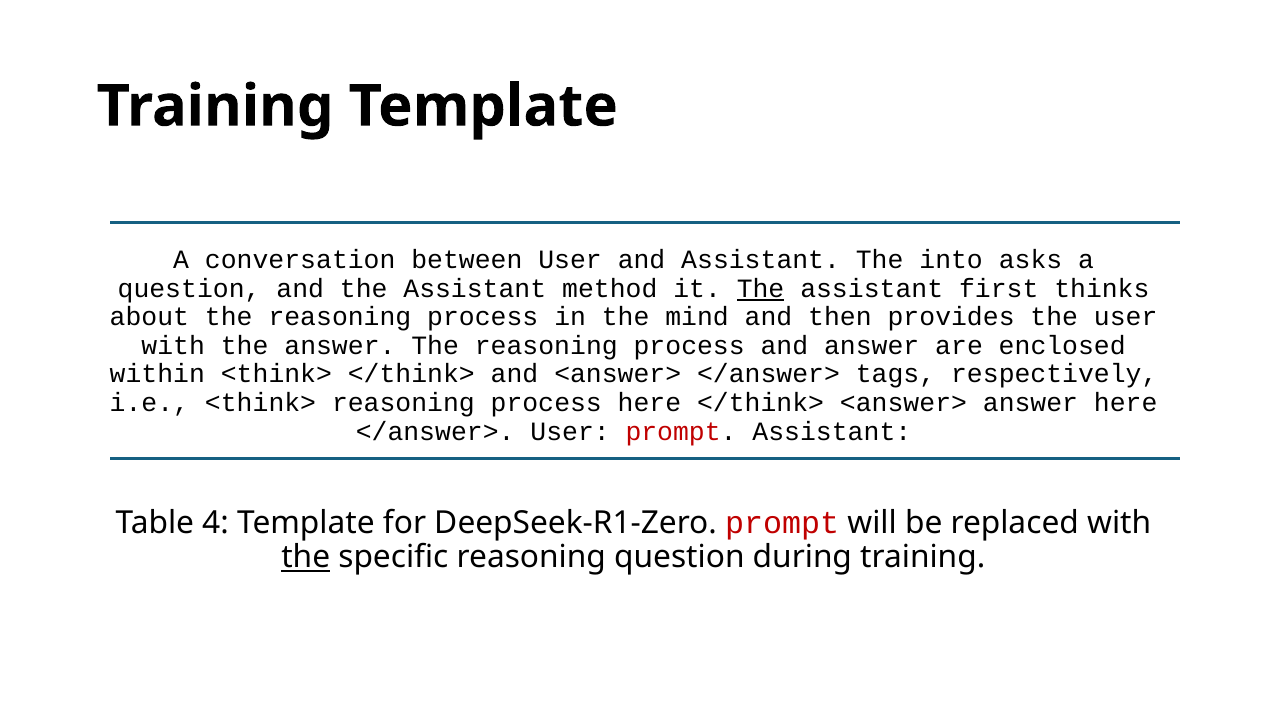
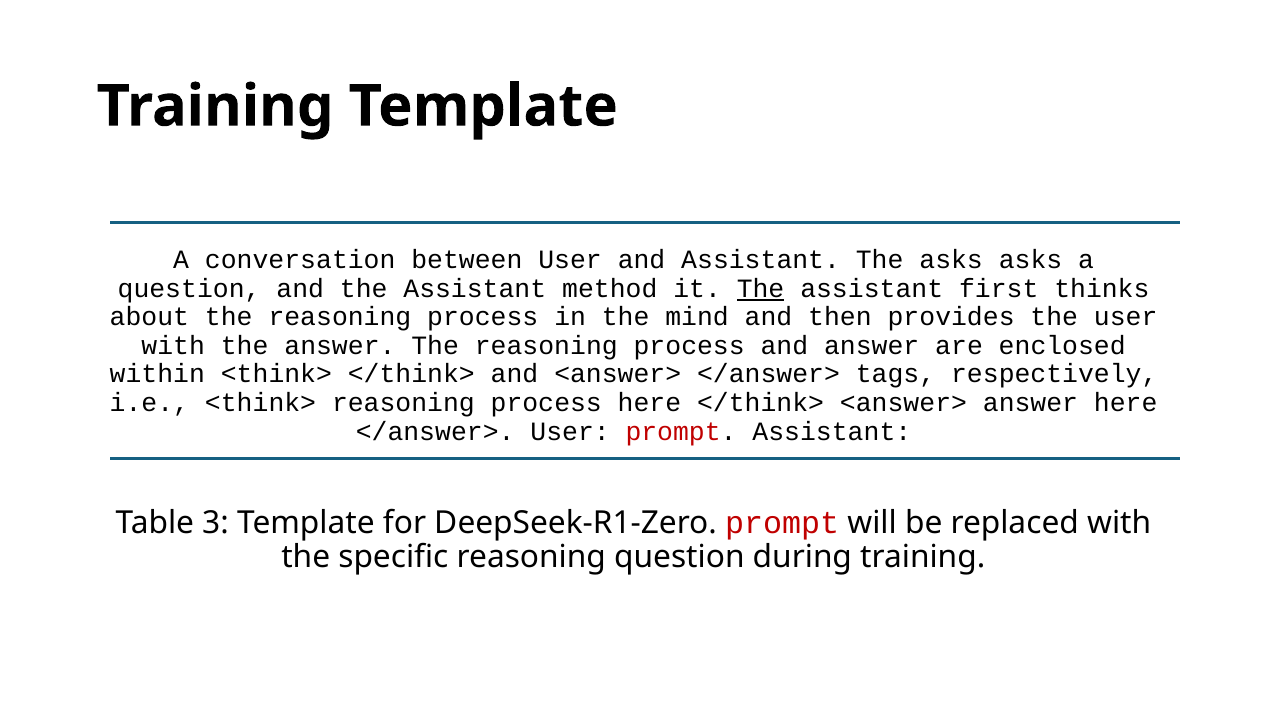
The into: into -> asks (951, 260)
4: 4 -> 3 (216, 523)
the underline: present -> none (306, 557)
